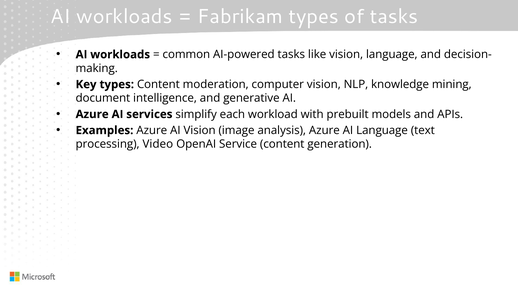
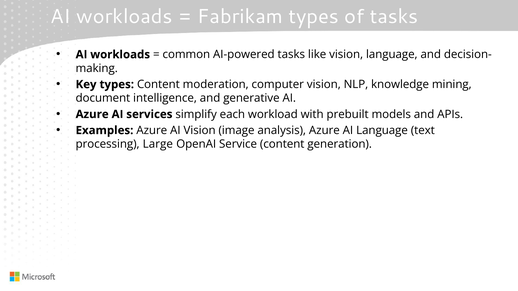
Video: Video -> Large (158, 144)
